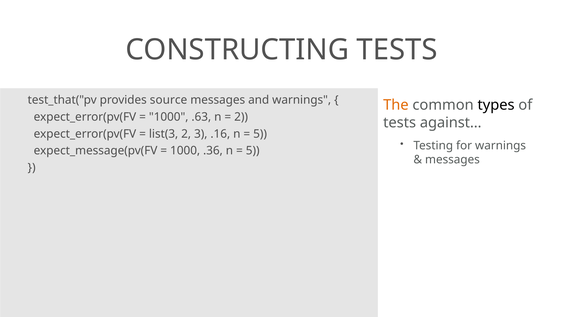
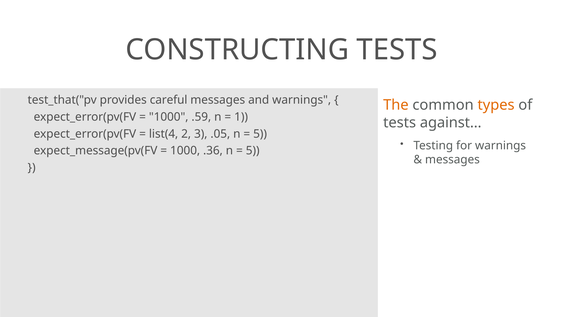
source: source -> careful (169, 100)
types colour: black -> orange (496, 105)
.63: .63 -> .59 (201, 117)
2: 2 -> 1 (241, 117)
list(3: list(3 -> list(4 (164, 134)
.16: .16 -> .05 (220, 134)
